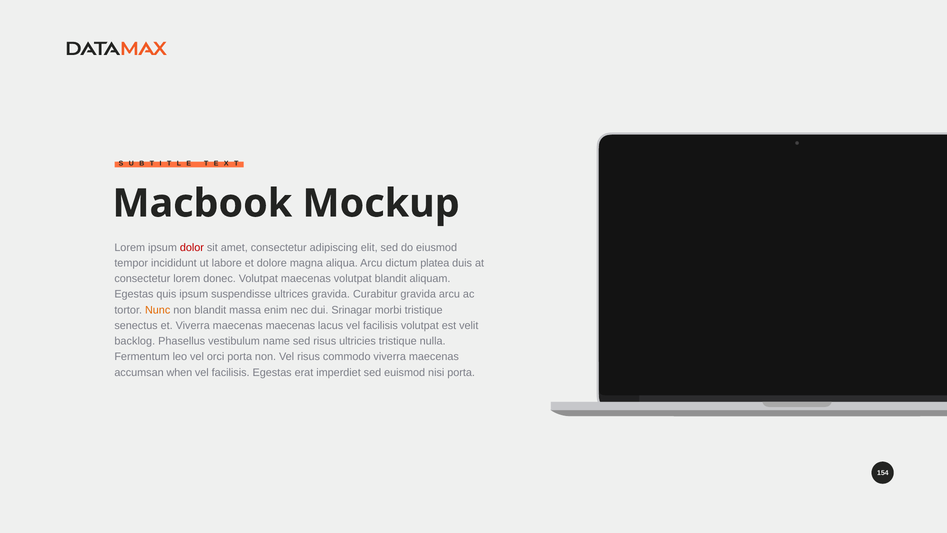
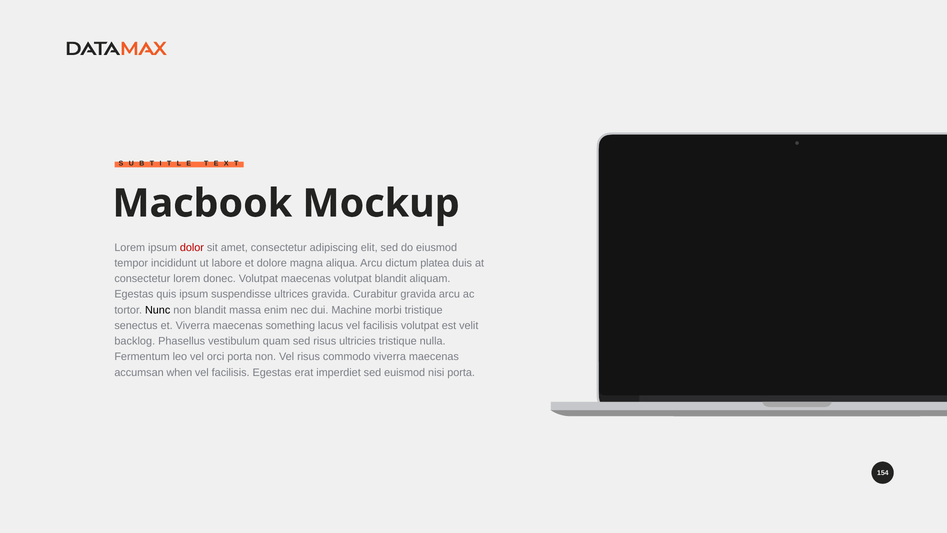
Nunc colour: orange -> black (158, 310)
Srinagar: Srinagar -> Machine (352, 310)
maecenas maecenas: maecenas -> something (290, 325)
name: name -> quam (276, 341)
